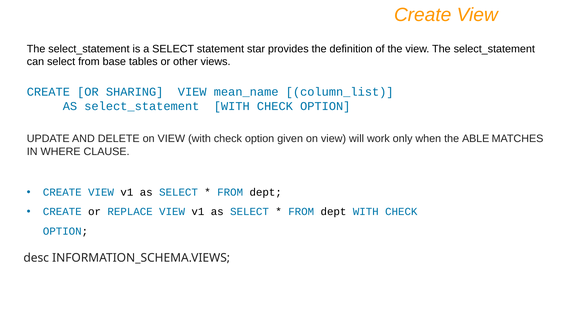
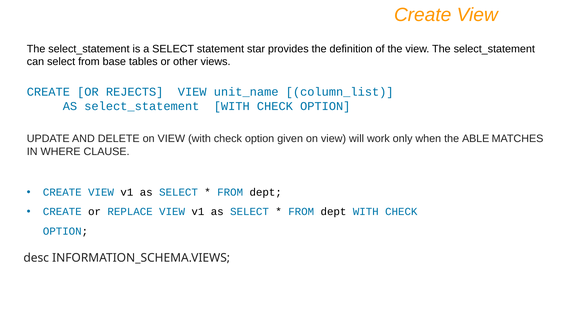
SHARING: SHARING -> REJECTS (135, 92)
mean_name: mean_name -> unit_name (246, 92)
